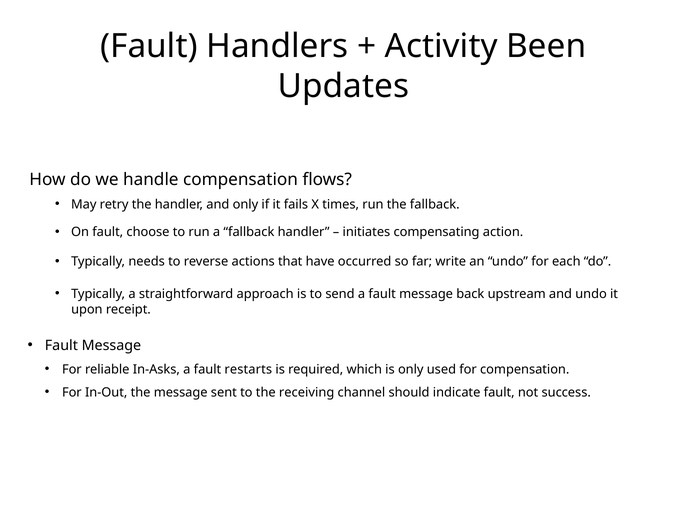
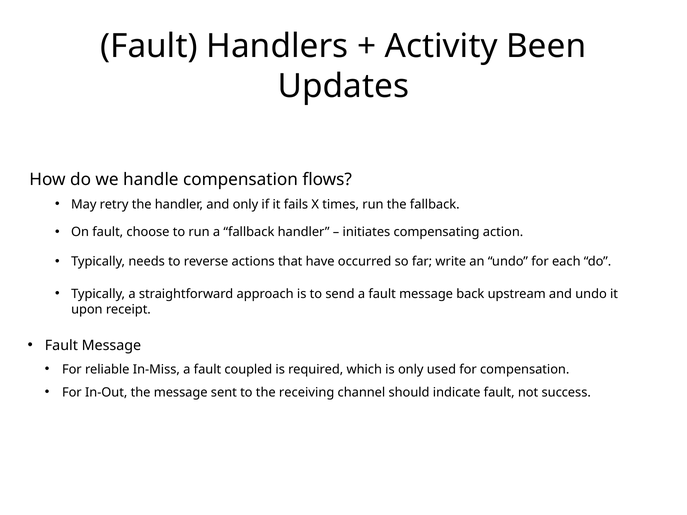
In-Asks: In-Asks -> In-Miss (156, 369)
restarts: restarts -> coupled (248, 369)
